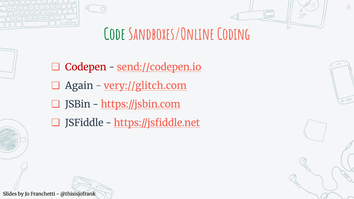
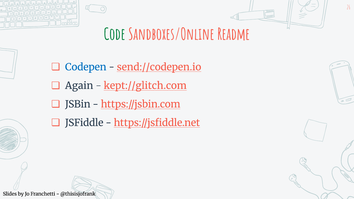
Coding: Coding -> Readme (234, 35)
Codepen colour: red -> blue (86, 67)
very://glitch.com: very://glitch.com -> kept://glitch.com (145, 86)
